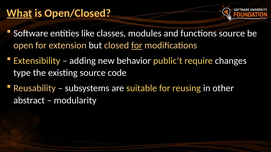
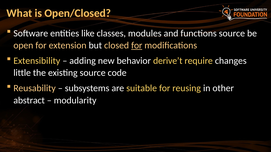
What underline: present -> none (19, 13)
public’t: public’t -> derive’t (168, 61)
type: type -> little (22, 73)
